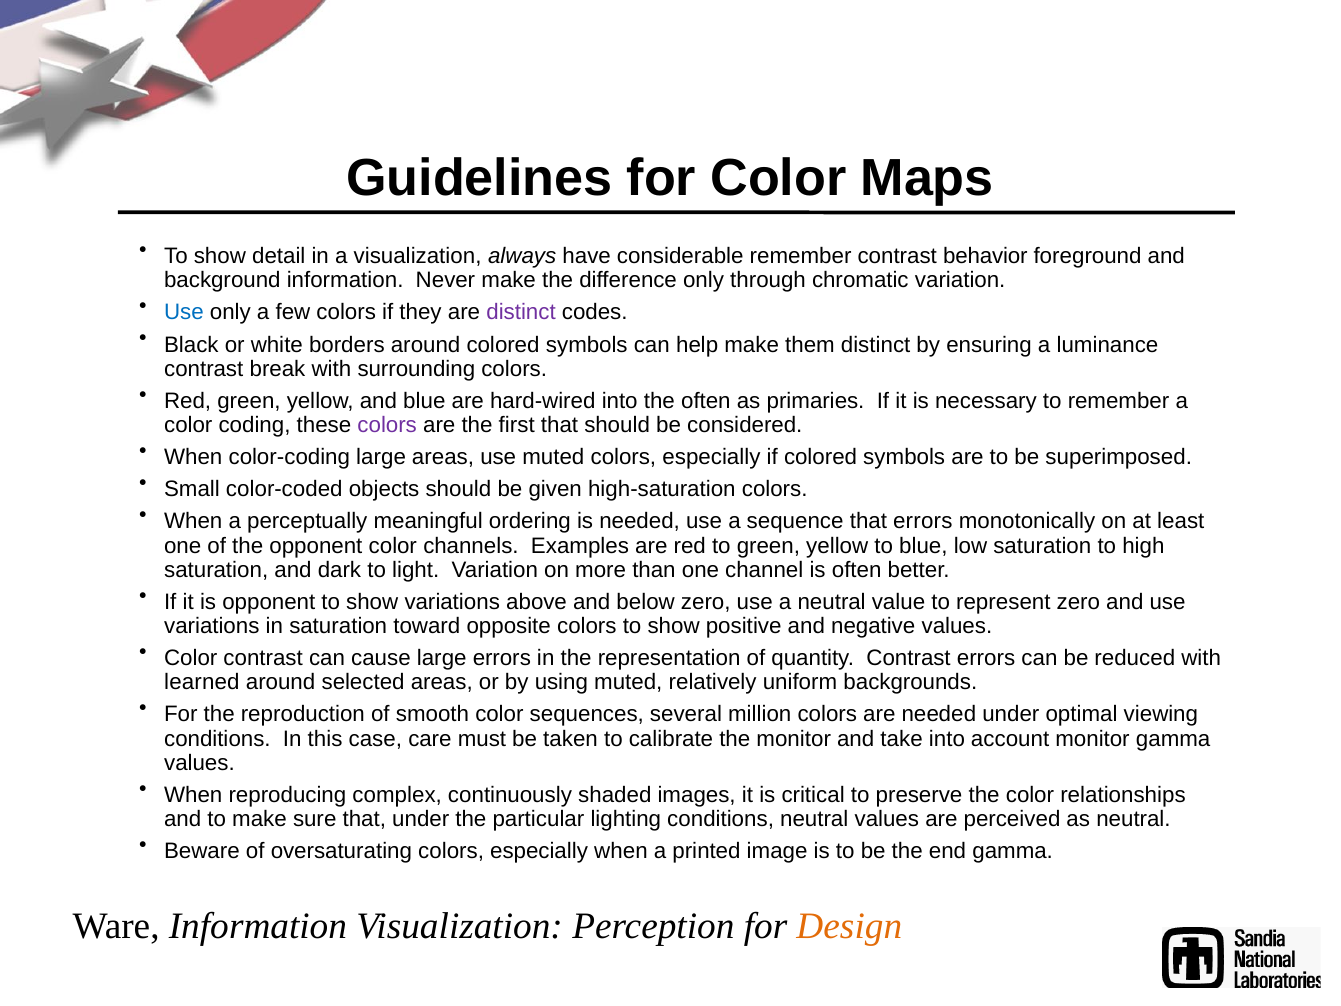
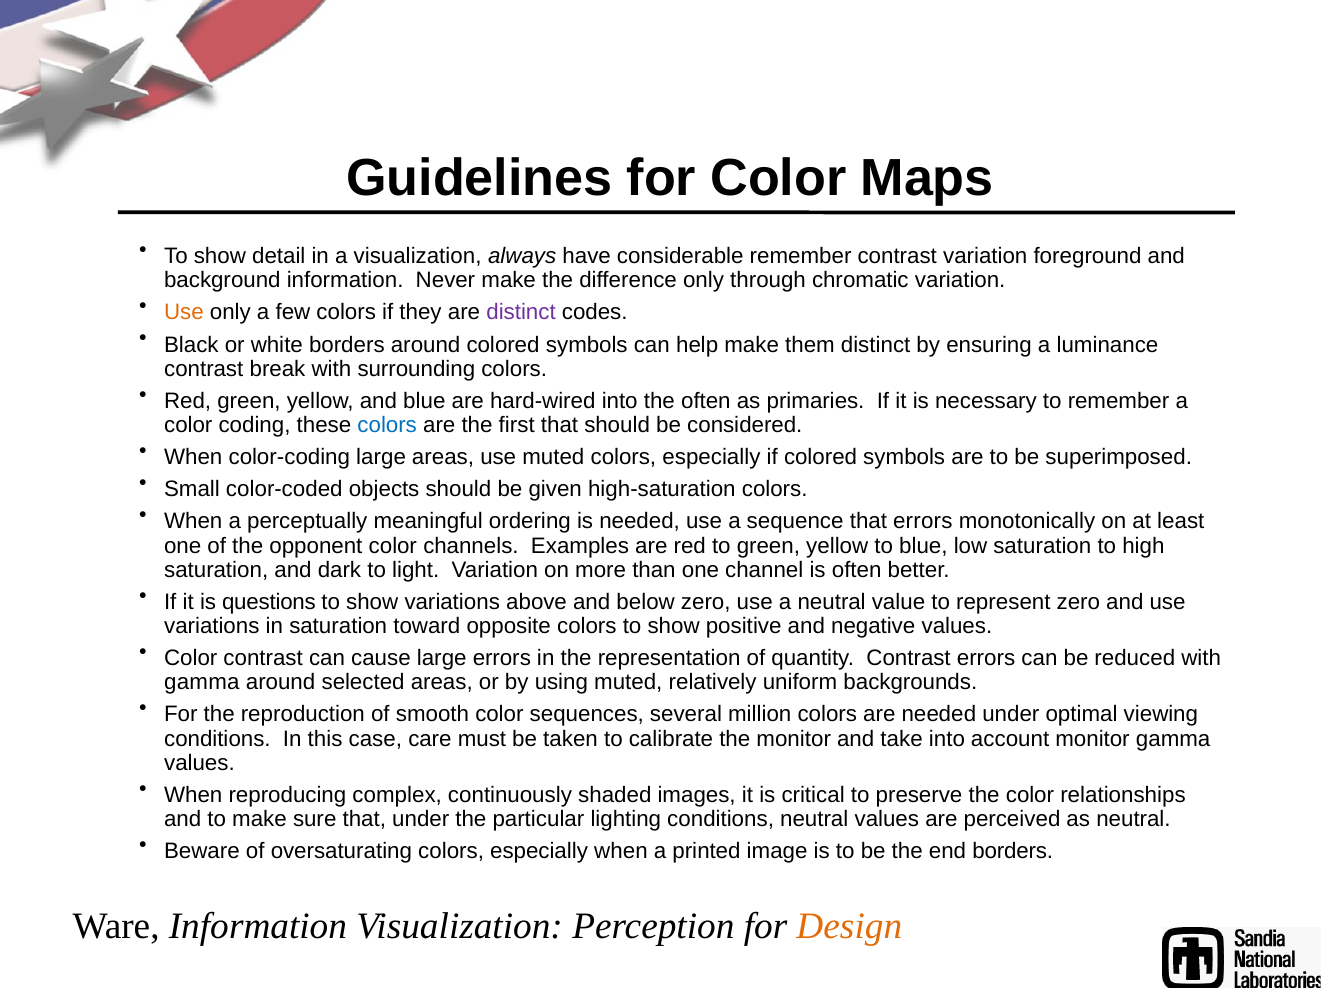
contrast behavior: behavior -> variation (985, 256)
Use colour: blue -> orange (184, 312)
colors colour: purple -> blue (387, 425)
is opponent: opponent -> questions (269, 602)
learned: learned -> gamma (202, 682)
end gamma: gamma -> borders (1013, 851)
